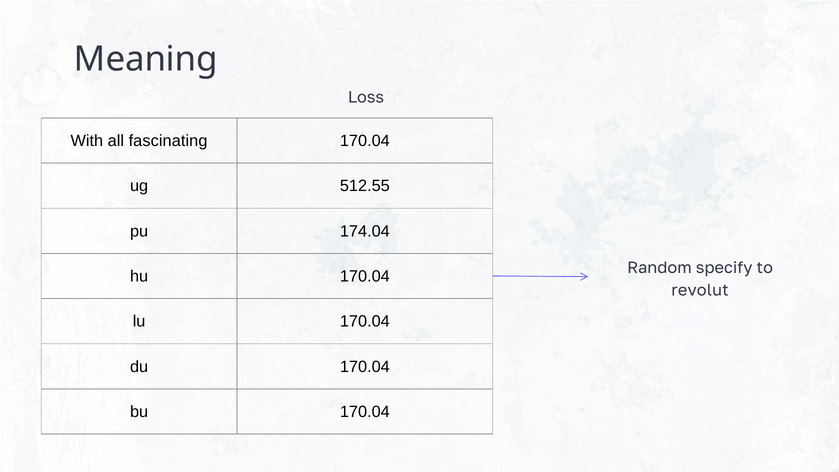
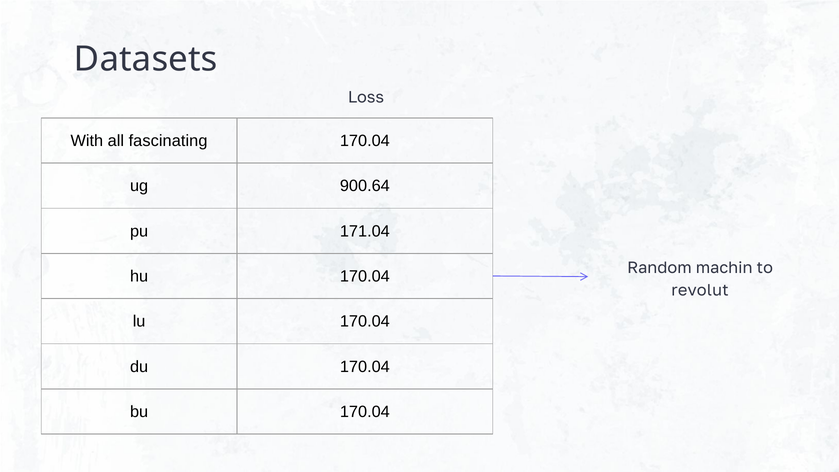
Meaning: Meaning -> Datasets (146, 59)
512.55: 512.55 -> 900.64 (365, 186)
174.04: 174.04 -> 171.04 (365, 231)
specify: specify -> machin (724, 268)
